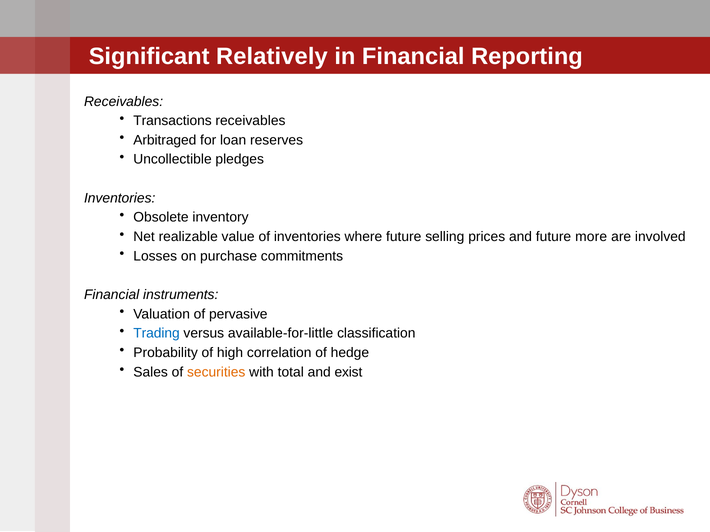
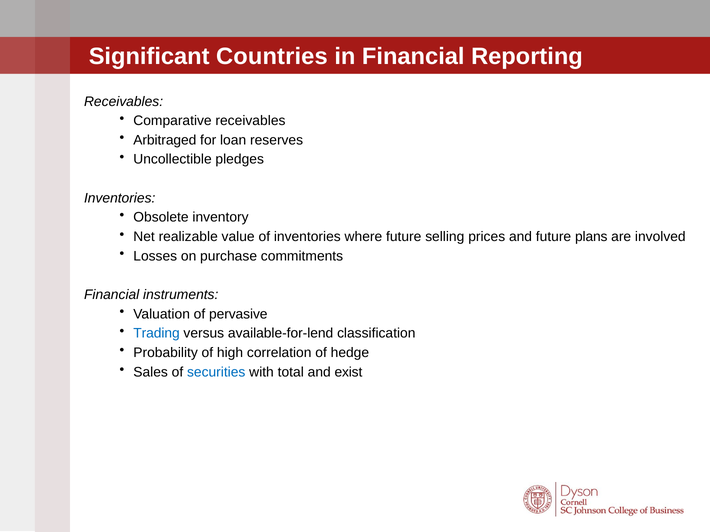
Relatively: Relatively -> Countries (272, 57)
Transactions: Transactions -> Comparative (173, 121)
more: more -> plans (591, 237)
available-for-little: available-for-little -> available-for-lend (281, 334)
securities colour: orange -> blue (216, 372)
